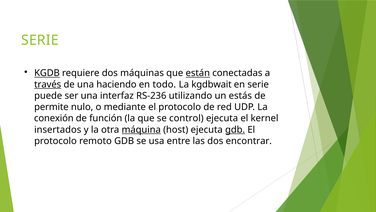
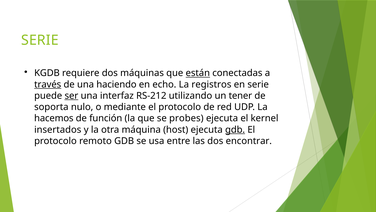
KGDB underline: present -> none (47, 73)
todo: todo -> echo (164, 84)
kgdbwait: kgdbwait -> registros (211, 84)
ser underline: none -> present (71, 95)
RS-236: RS-236 -> RS-212 (151, 95)
estás: estás -> tener (240, 95)
permite: permite -> soporta (51, 107)
conexión: conexión -> hacemos (54, 118)
control: control -> probes (186, 118)
máquina underline: present -> none (141, 129)
